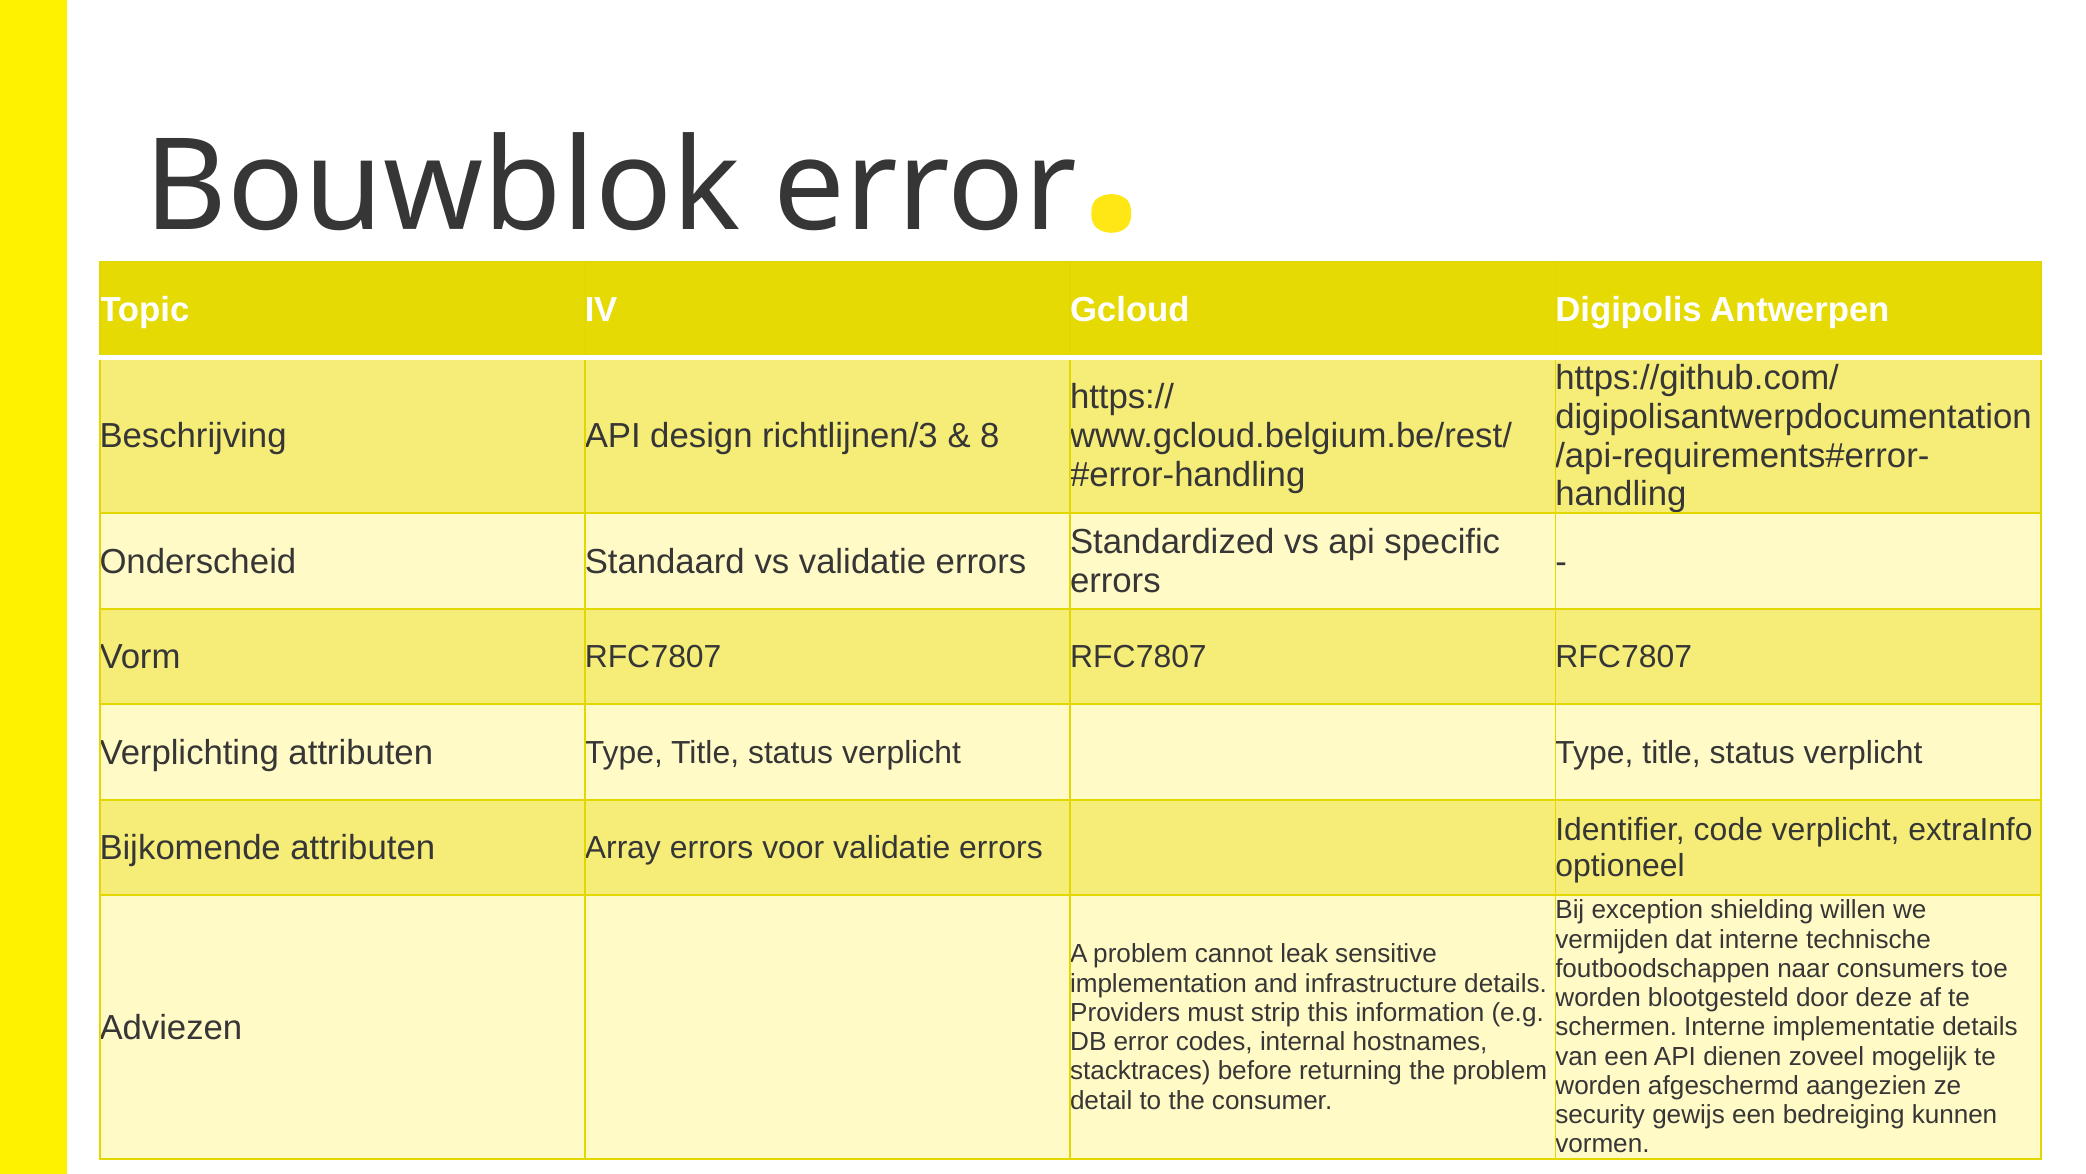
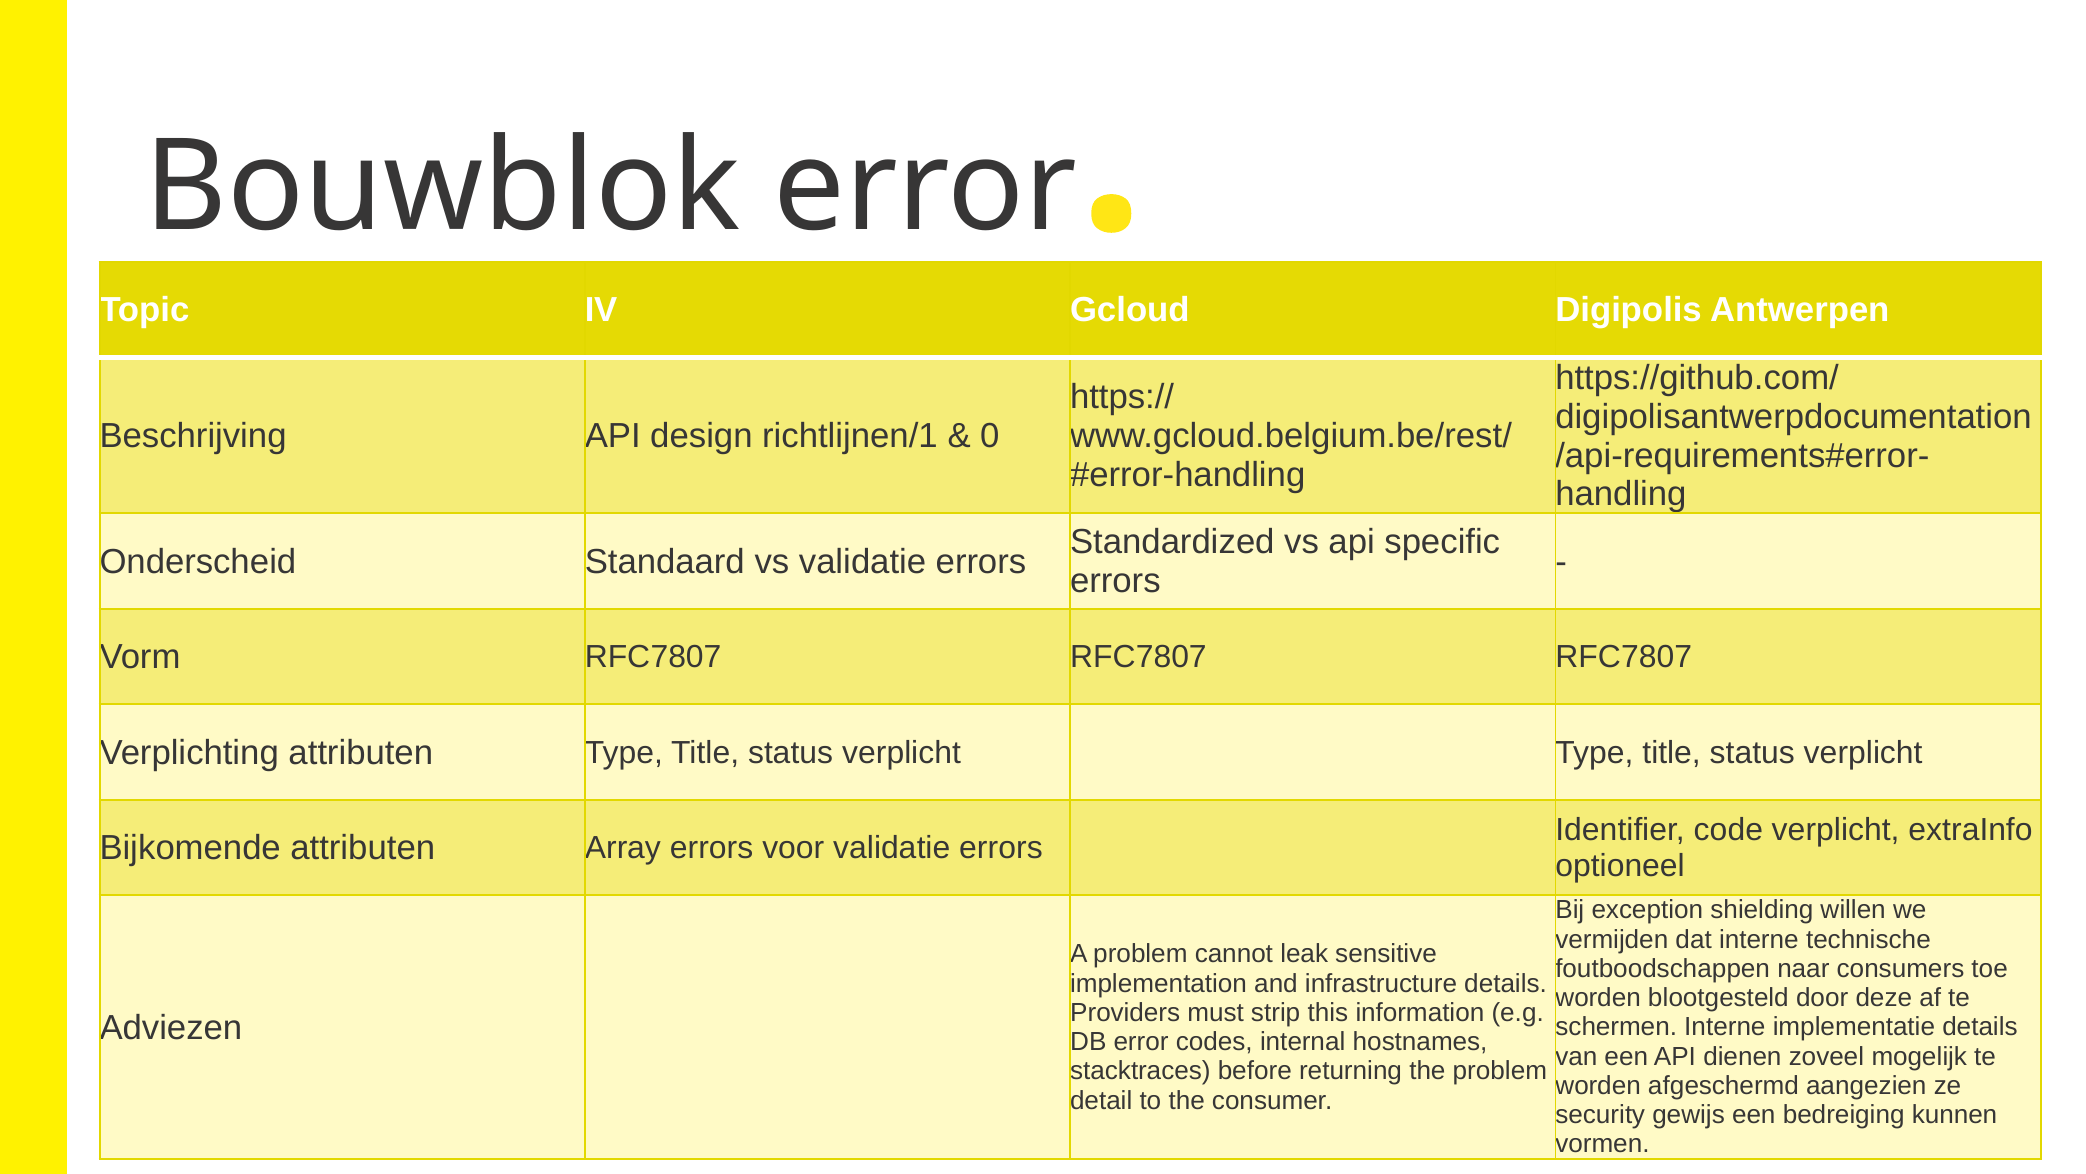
richtlijnen/3: richtlijnen/3 -> richtlijnen/1 (850, 436)
8: 8 -> 0 (990, 436)
